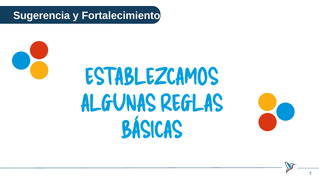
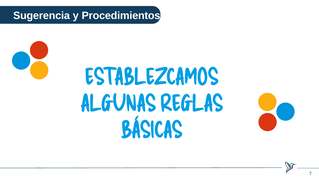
Fortalecimiento: Fortalecimiento -> Procedimientos (121, 16)
